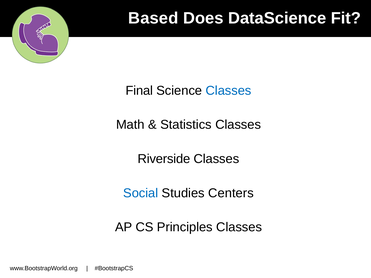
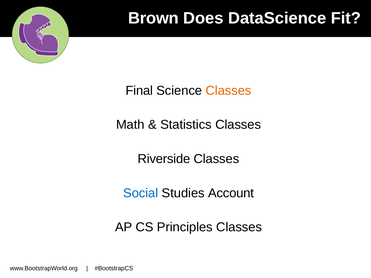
Based: Based -> Brown (153, 18)
Classes colour: blue -> orange (229, 91)
Centers: Centers -> Account (231, 193)
